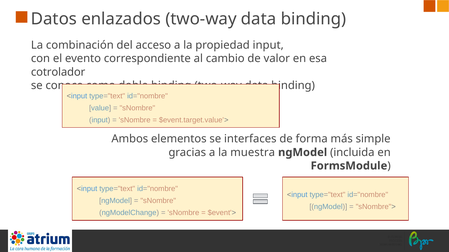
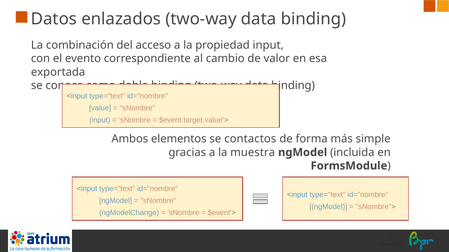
cotrolador: cotrolador -> exportada (58, 72)
interfaces: interfaces -> contactos (250, 139)
